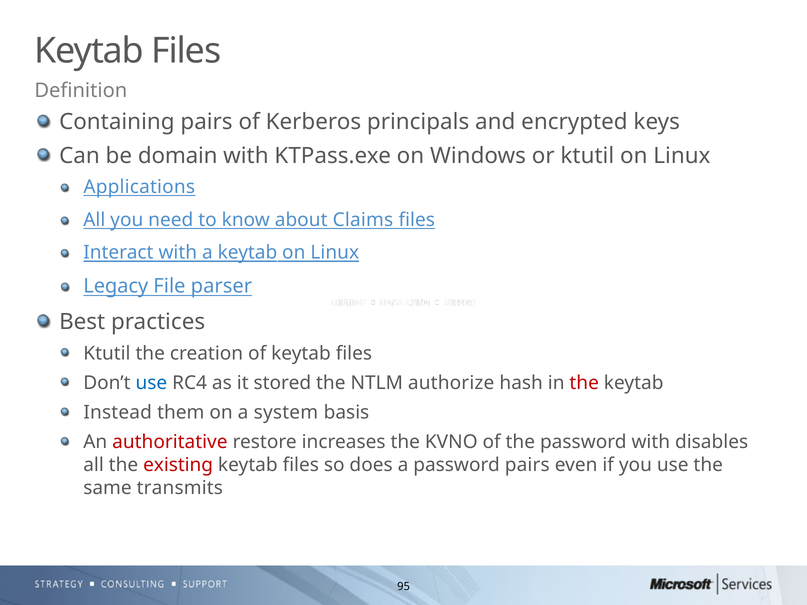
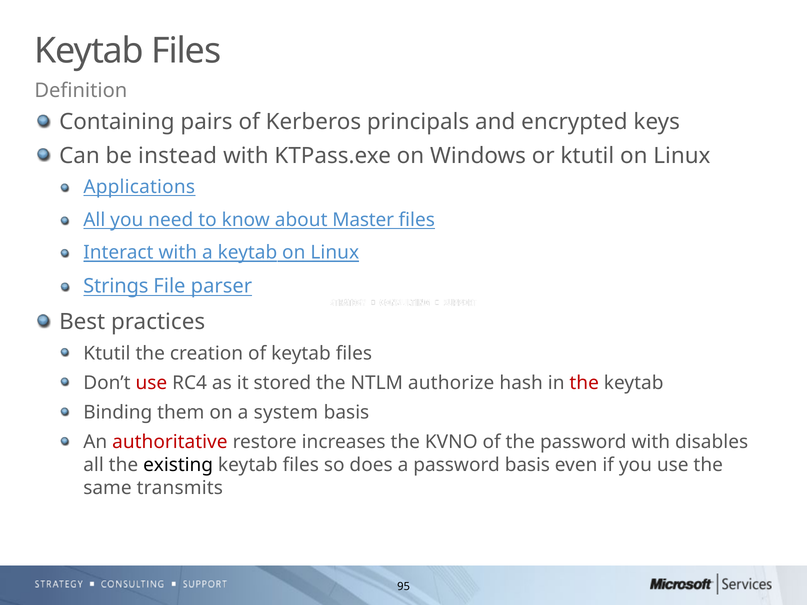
domain: domain -> instead (178, 156)
Claims: Claims -> Master (363, 220)
Legacy: Legacy -> Strings (116, 286)
use colour: blue -> red (151, 383)
Instead: Instead -> Binding (118, 413)
existing colour: red -> black (178, 465)
password pairs: pairs -> basis (527, 465)
